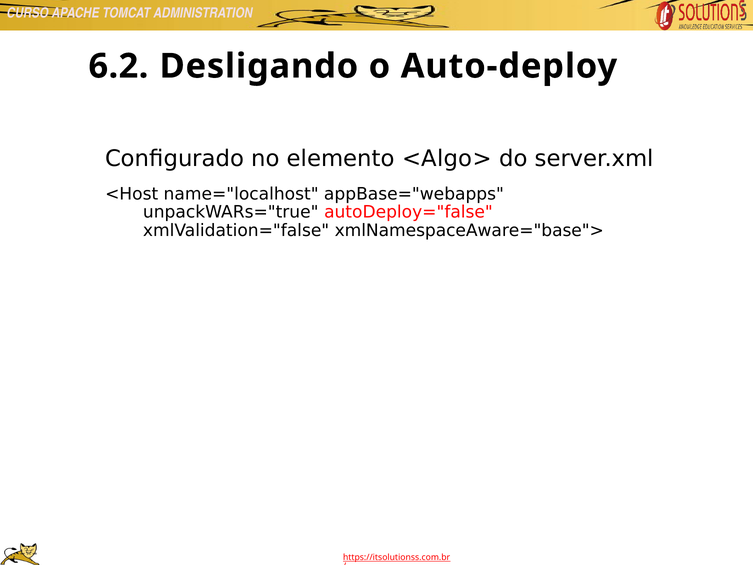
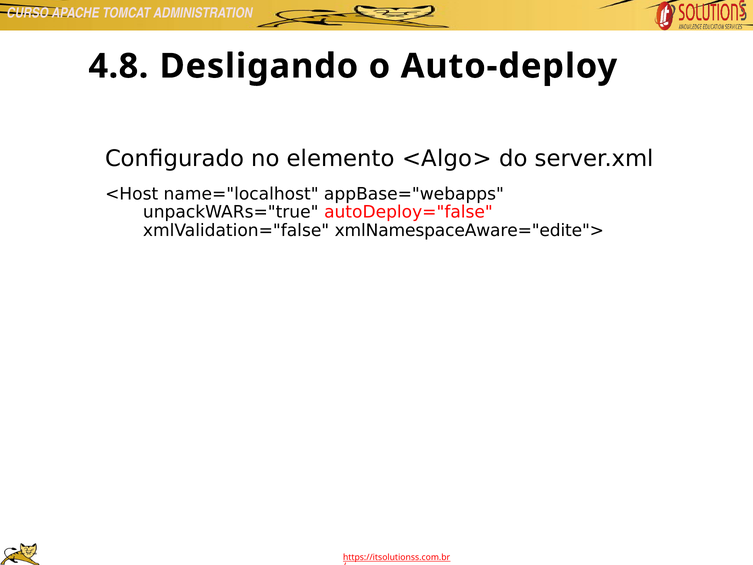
6.2: 6.2 -> 4.8 (118, 66)
xmlNamespaceAware="base">: xmlNamespaceAware="base"> -> xmlNamespaceAware="edite"> (469, 231)
